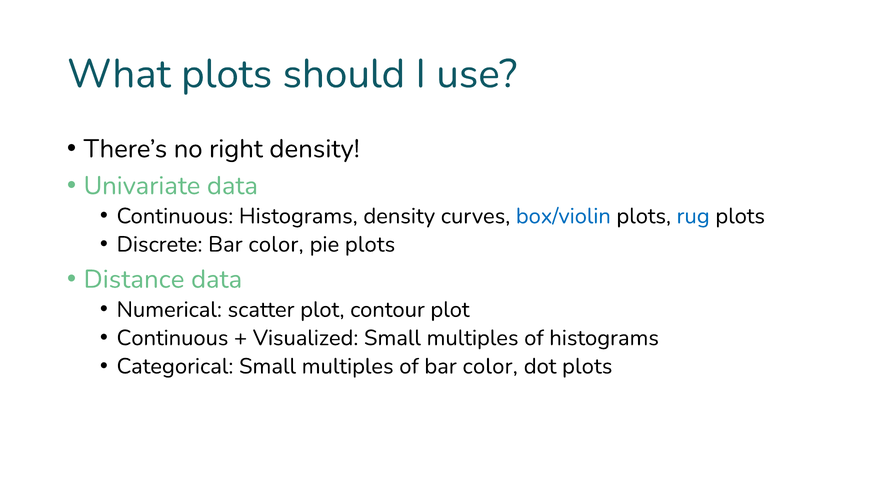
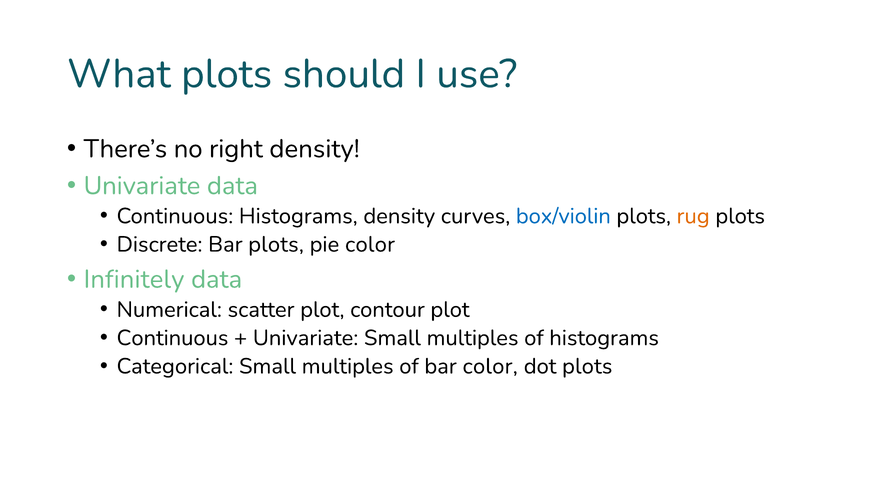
rug colour: blue -> orange (693, 216)
Discrete Bar color: color -> plots (276, 244)
pie plots: plots -> color (370, 244)
Distance: Distance -> Infinitely (134, 279)
Visualized: Visualized -> Univariate (306, 338)
